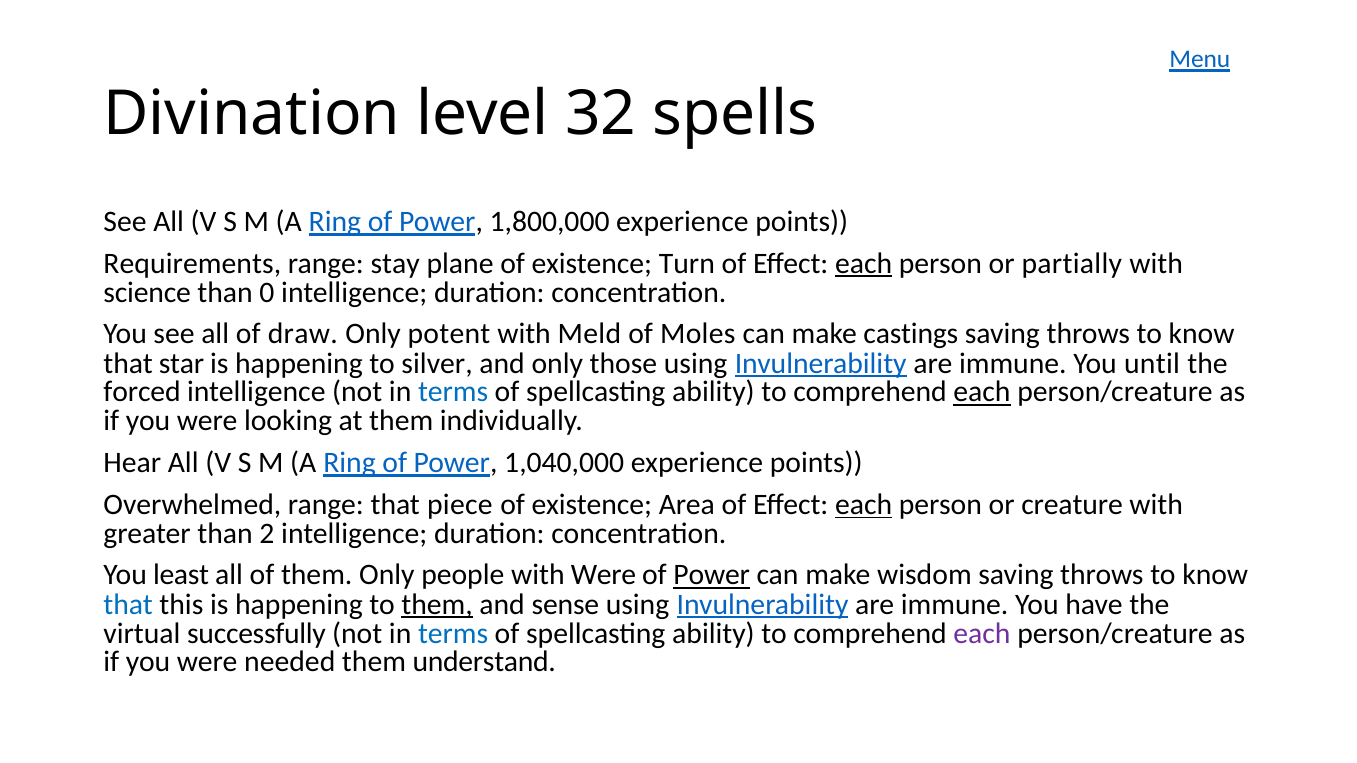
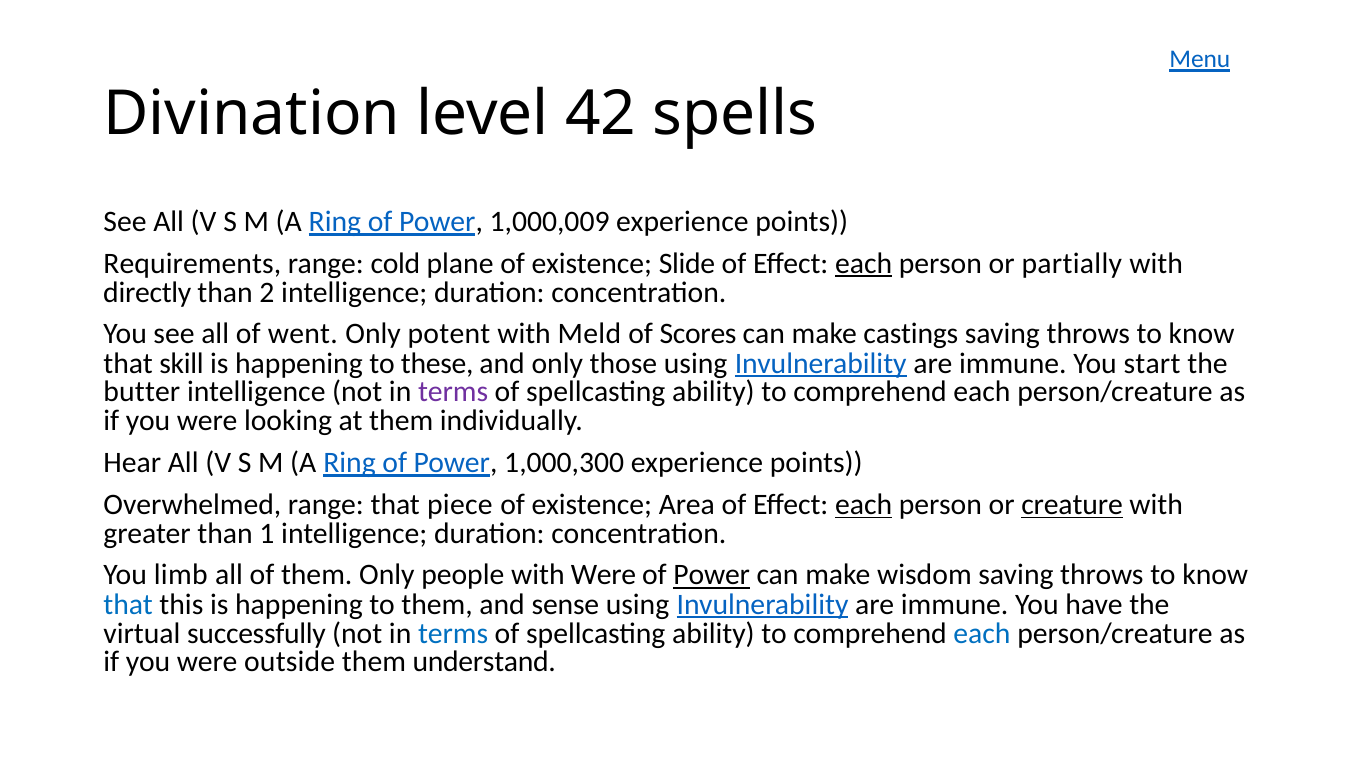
32: 32 -> 42 (601, 114)
1,800,000: 1,800,000 -> 1,000,009 (550, 222)
stay: stay -> cold (395, 264)
Turn: Turn -> Slide (687, 264)
science: science -> directly (147, 293)
0: 0 -> 2 (267, 293)
draw: draw -> went (303, 334)
Moles: Moles -> Scores (698, 334)
star: star -> skill (182, 363)
silver: silver -> these (437, 363)
until: until -> start (1152, 363)
forced: forced -> butter (142, 392)
terms colour: blue -> purple (453, 392)
each underline: present -> none (982, 392)
1,040,000: 1,040,000 -> 1,000,300 (564, 463)
creature underline: none -> present (1072, 505)
2: 2 -> 1 (267, 534)
least: least -> limb (181, 575)
them underline: present -> none (437, 605)
each colour: purple -> blue (982, 634)
needed: needed -> outside (290, 662)
